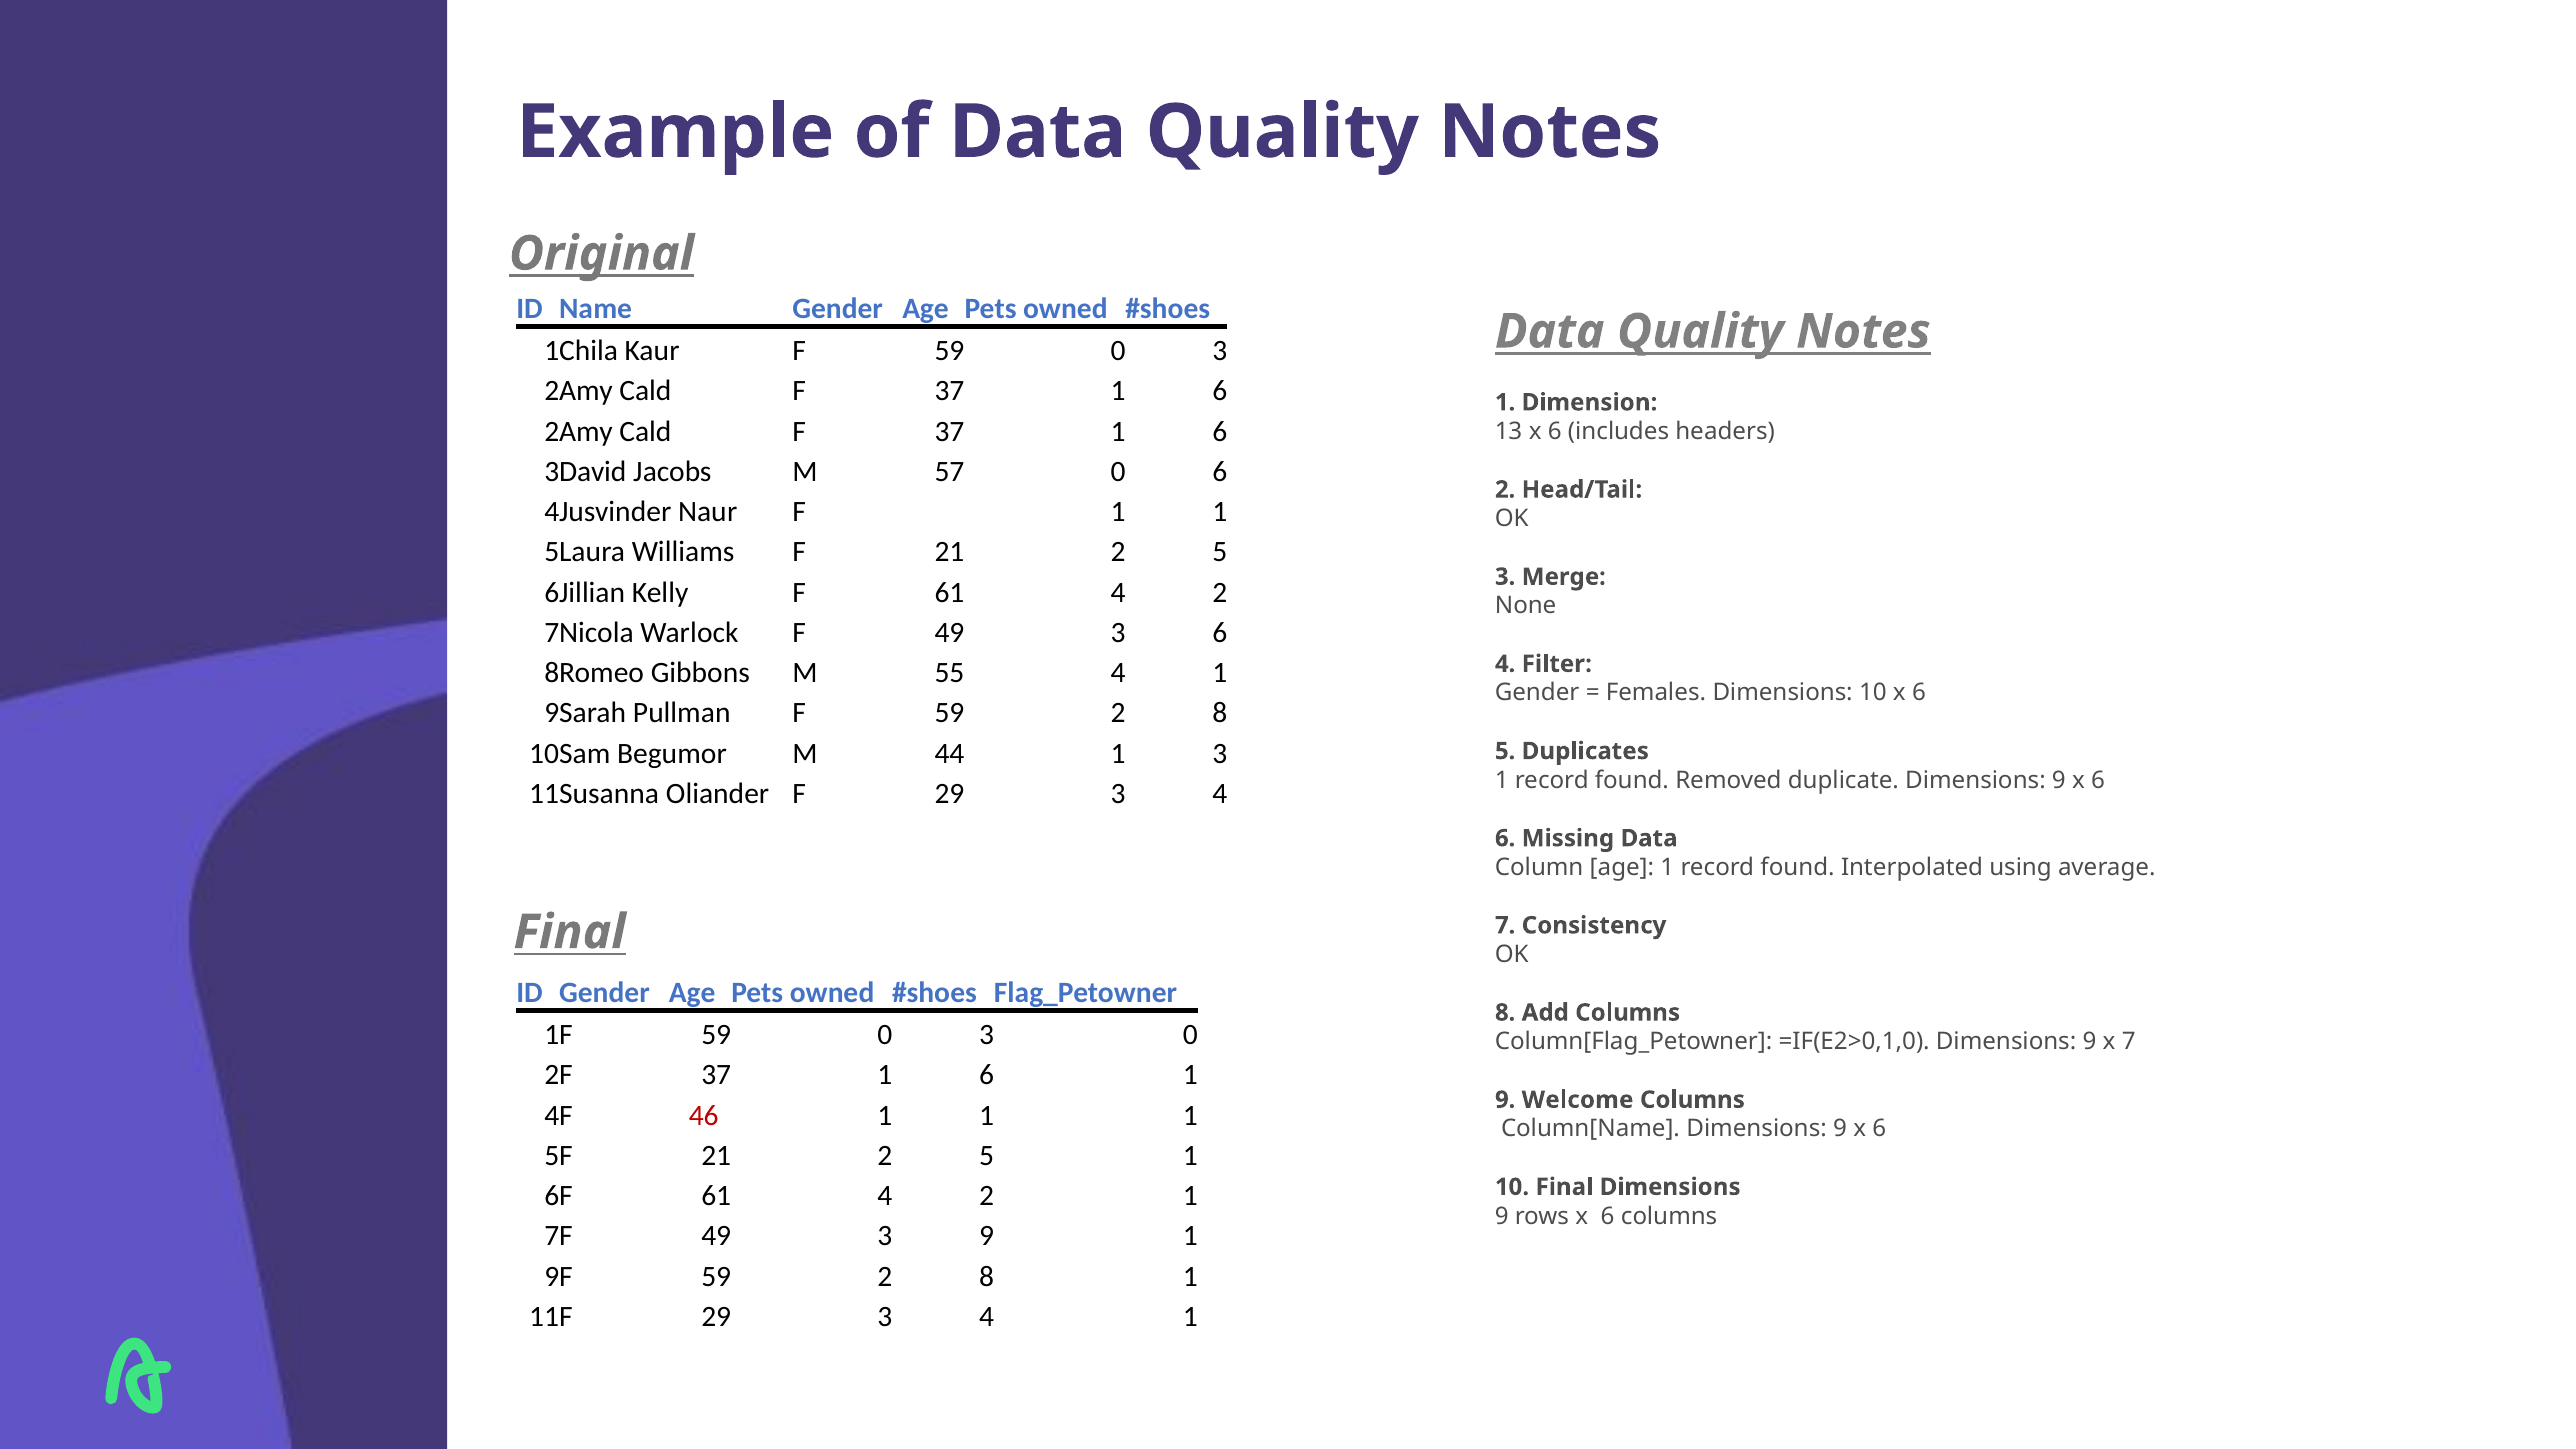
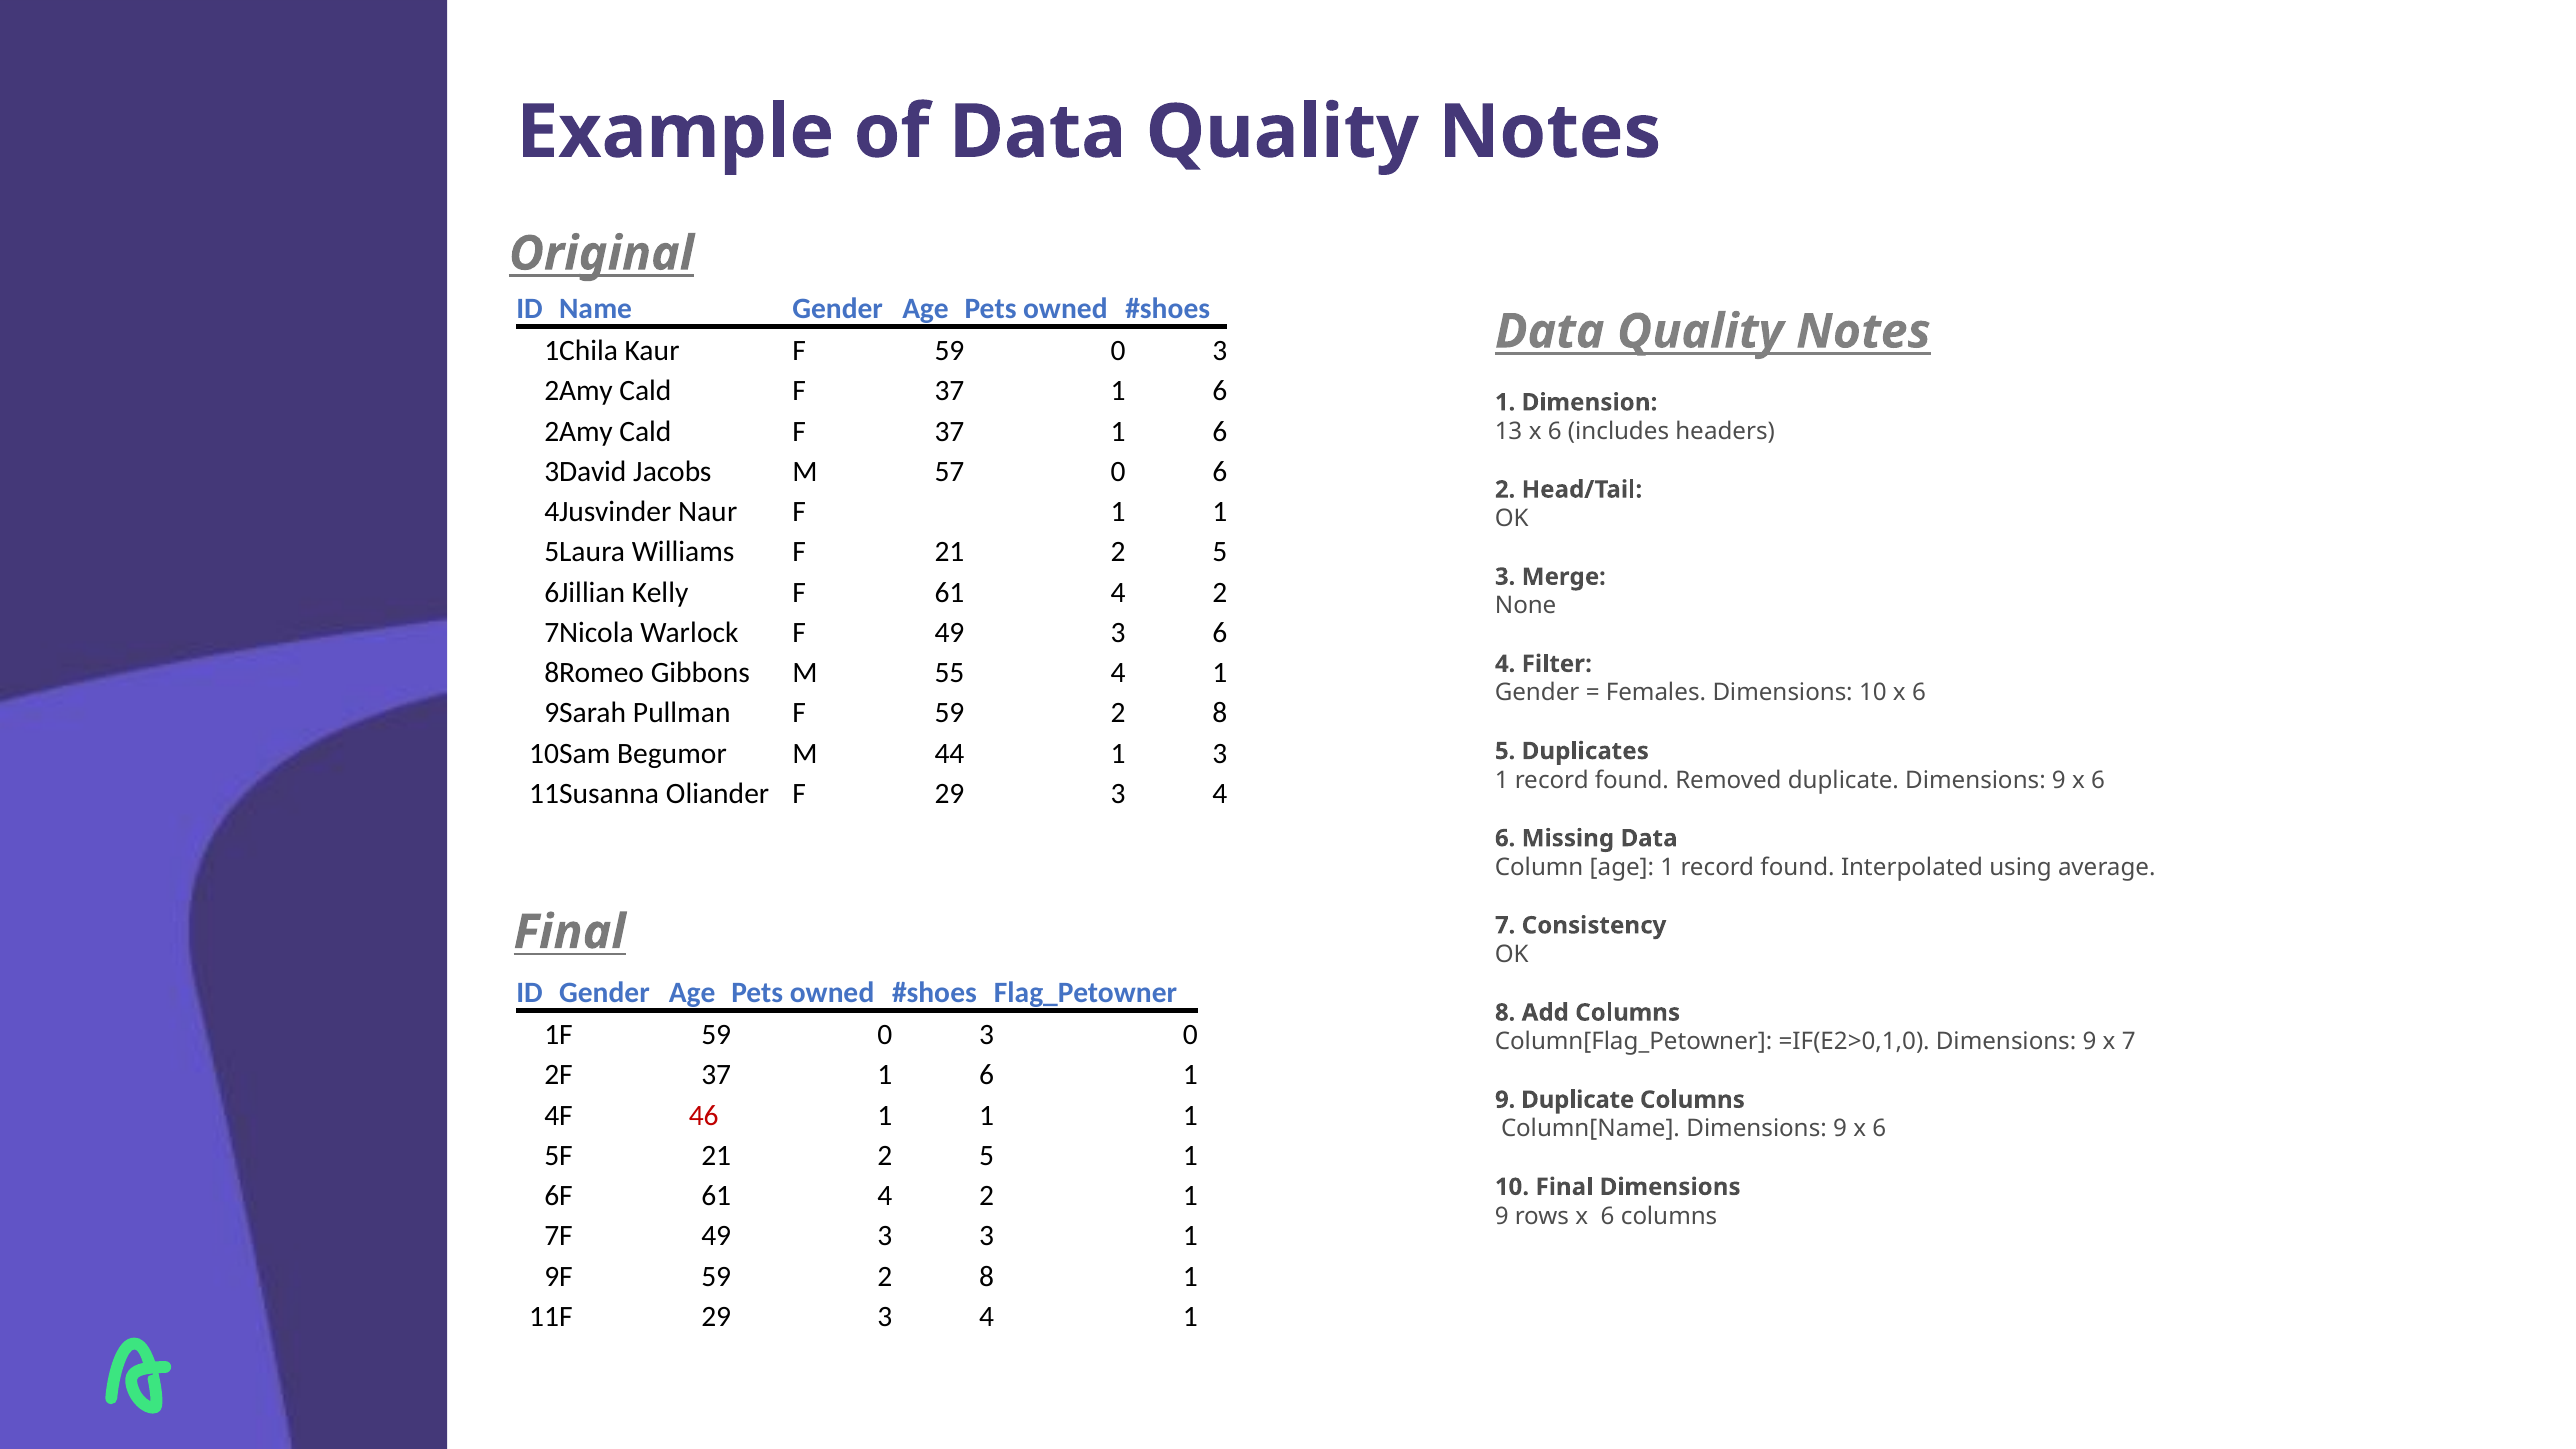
9 Welcome: Welcome -> Duplicate (1578, 1100)
3 9: 9 -> 3 (987, 1236)
